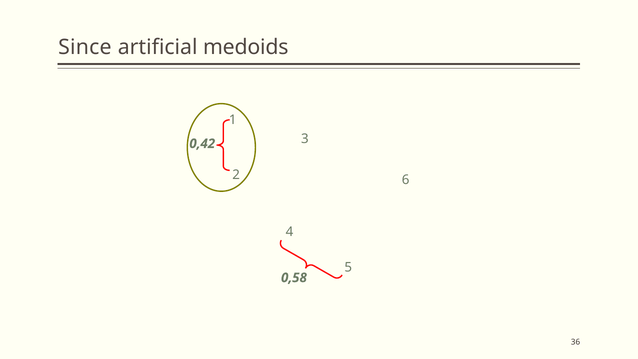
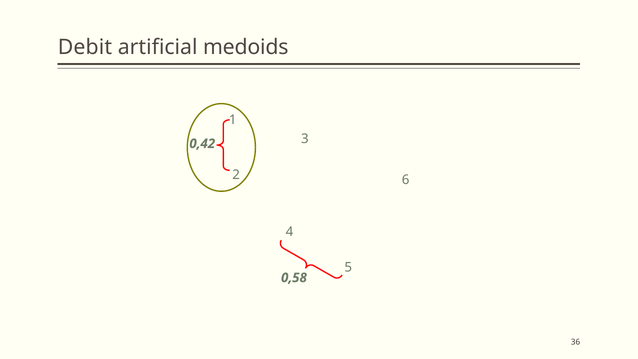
Since: Since -> Debit (85, 47)
